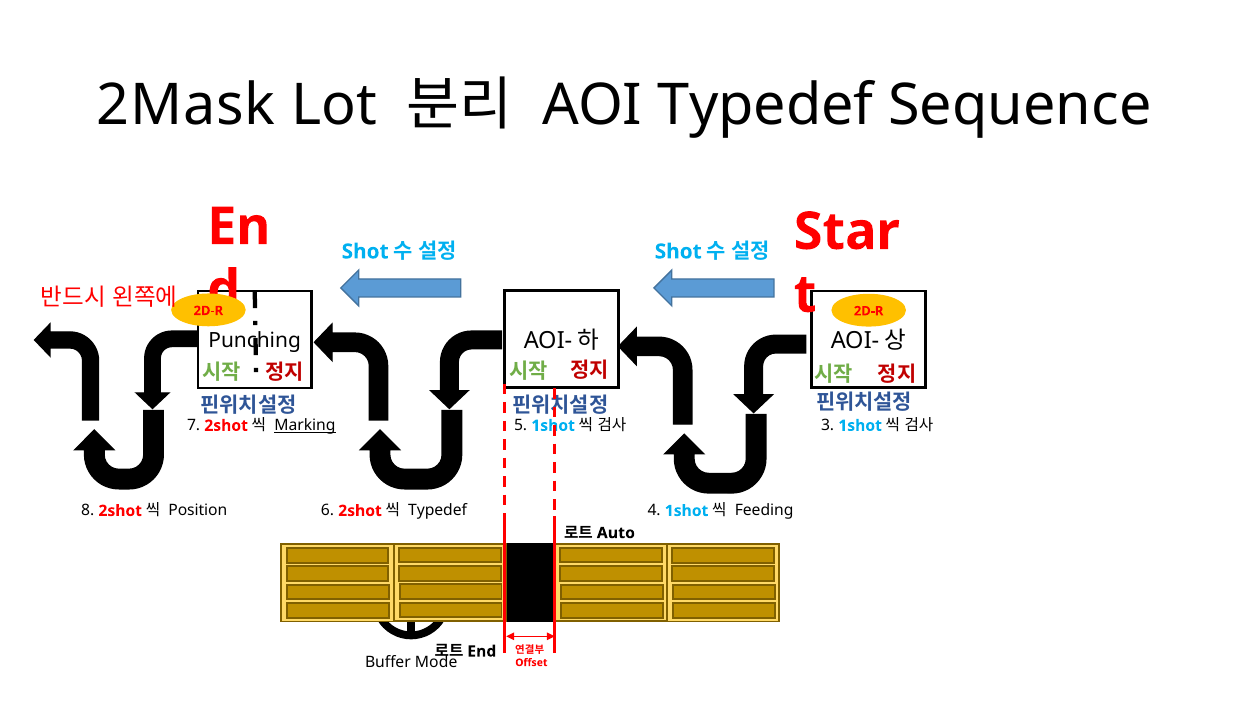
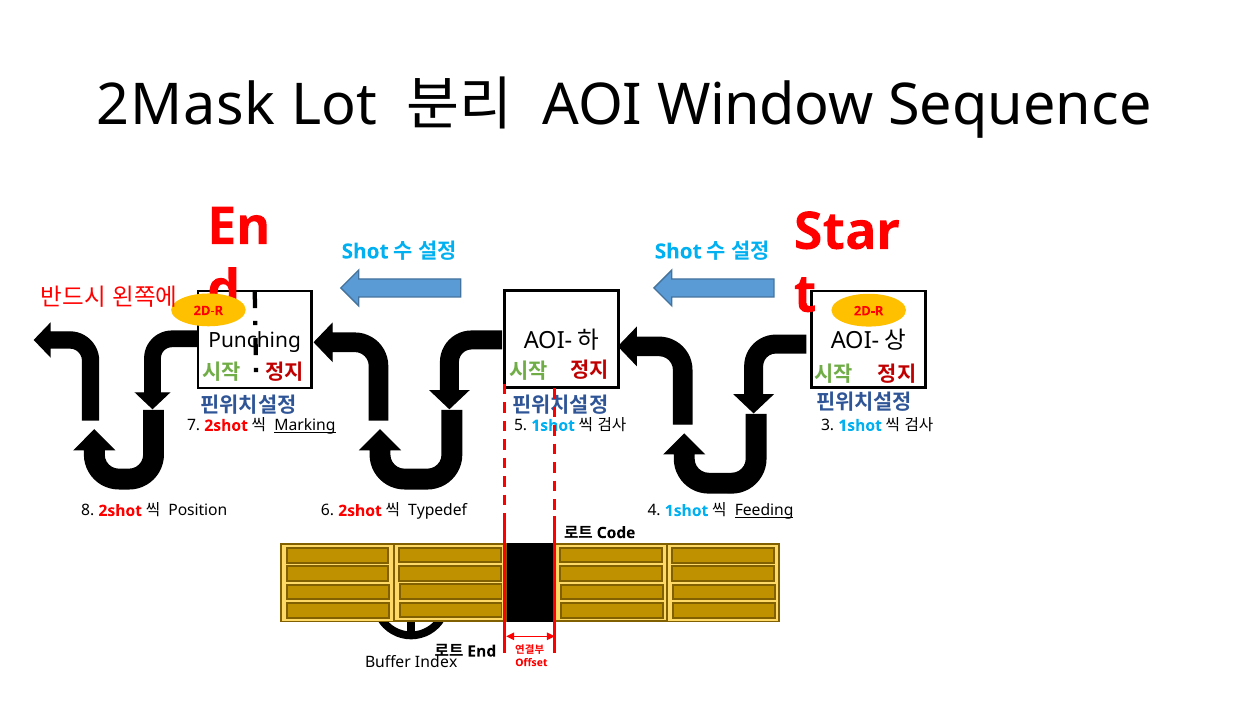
AOI Typedef: Typedef -> Window (766, 106)
Feeding underline: none -> present (764, 510)
Auto: Auto -> Code (616, 533)
Mode: Mode -> Index (436, 662)
